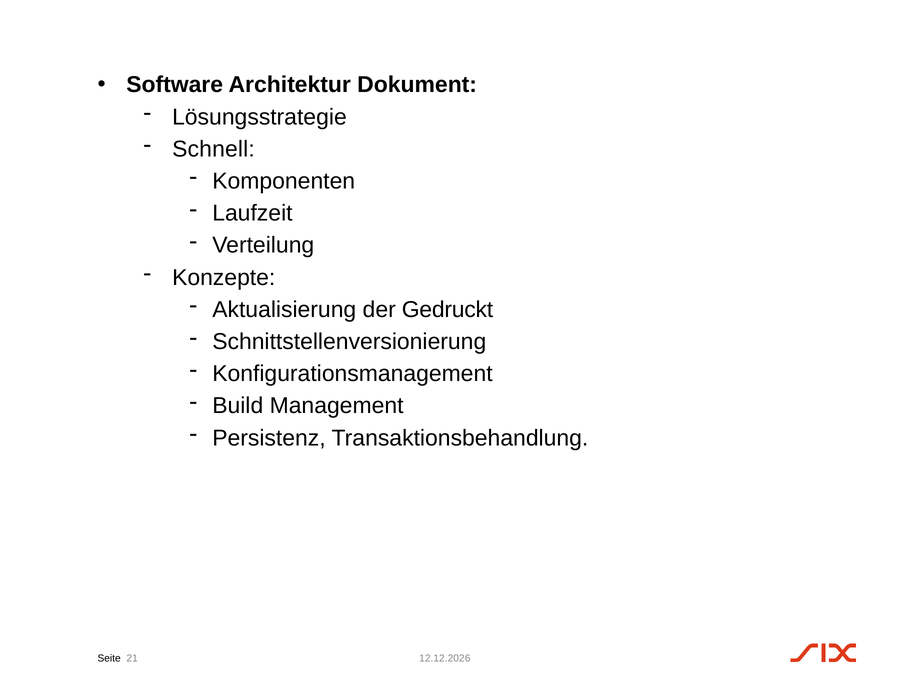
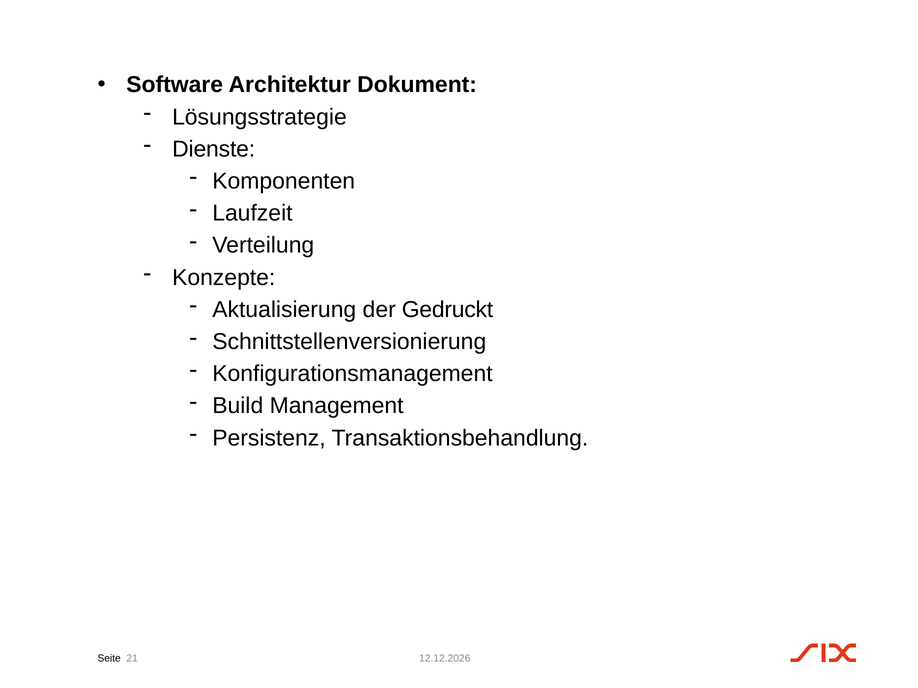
Schnell: Schnell -> Dienste (214, 149)
